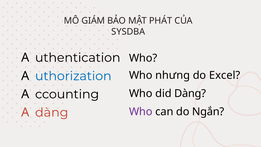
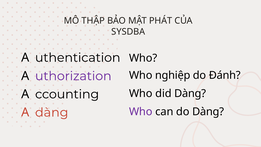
GIÁM: GIÁM -> THẬP (93, 21)
nhưng: nhưng -> nghiệp (173, 75)
Excel: Excel -> Đánh (225, 75)
uthorization colour: blue -> purple (73, 76)
do Ngắn: Ngắn -> Dàng (208, 112)
